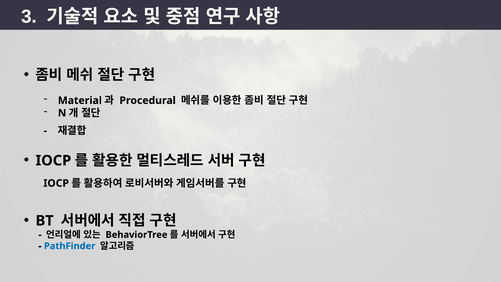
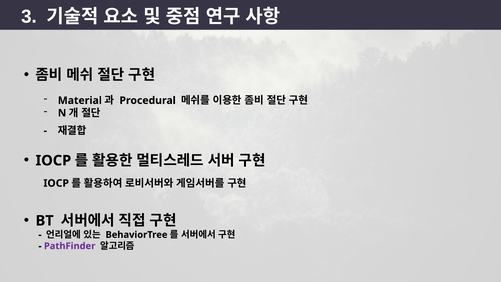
PathFinder colour: blue -> purple (70, 246)
